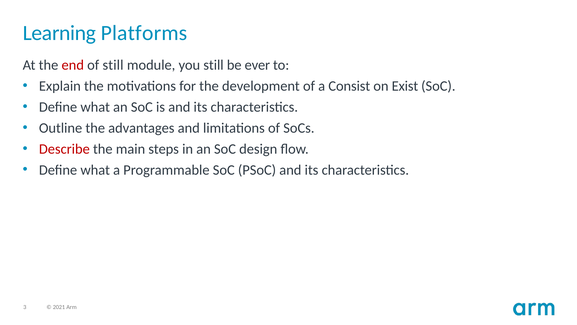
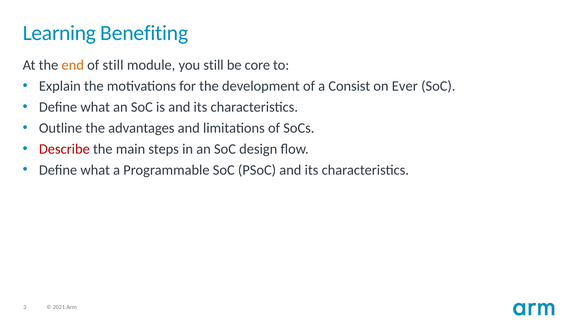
Platforms: Platforms -> Benefiting (144, 33)
end colour: red -> orange (73, 65)
ever: ever -> core (257, 65)
Exist: Exist -> Ever (405, 86)
